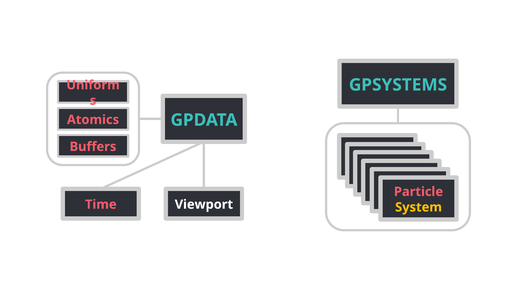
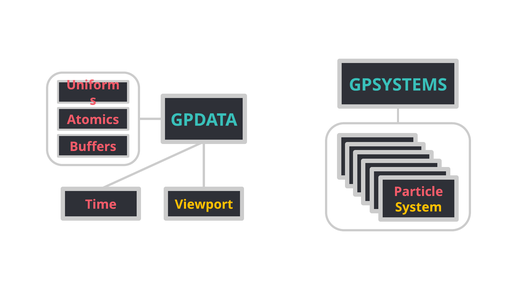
Viewport colour: white -> yellow (204, 204)
